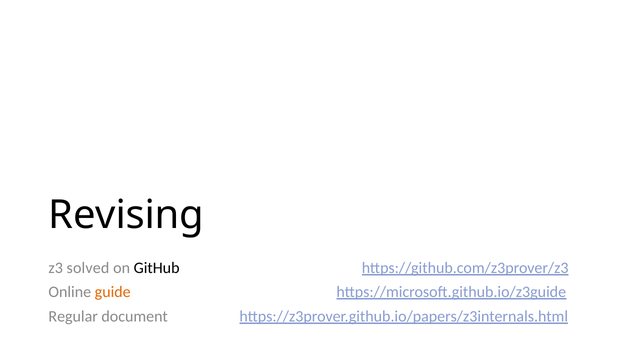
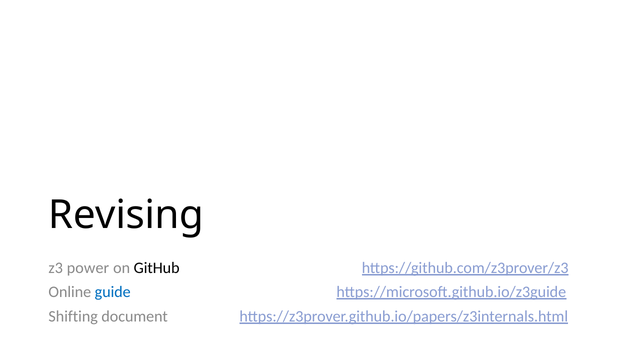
solved: solved -> power (88, 268)
guide colour: orange -> blue (113, 292)
Regular: Regular -> Shifting (73, 316)
